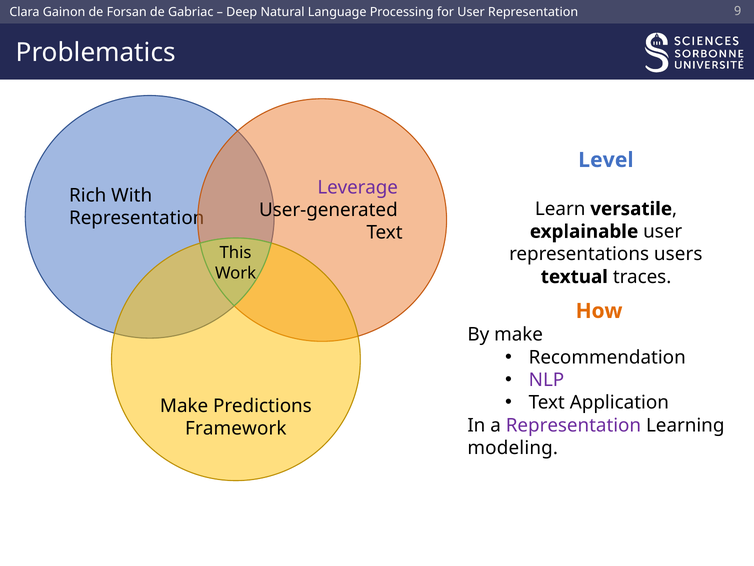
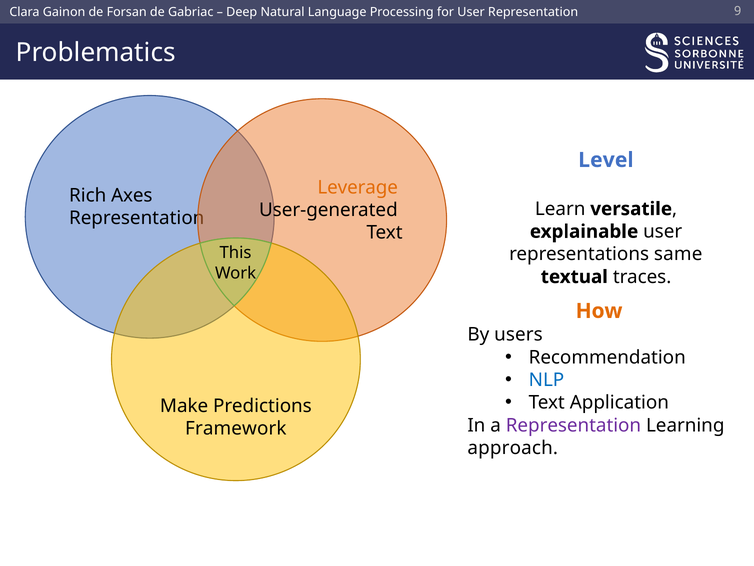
Leverage colour: purple -> orange (358, 187)
With: With -> Axes (132, 195)
users: users -> same (678, 254)
By make: make -> users (518, 334)
NLP colour: purple -> blue (546, 380)
modeling: modeling -> approach (513, 448)
